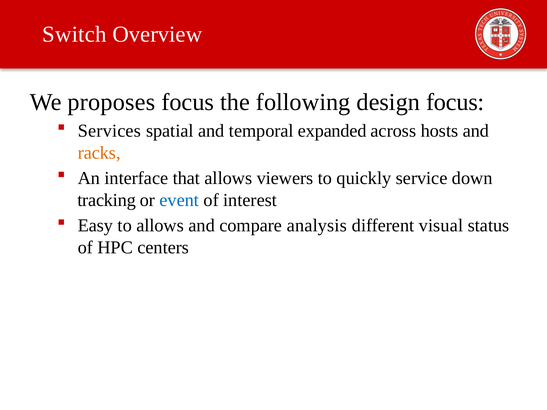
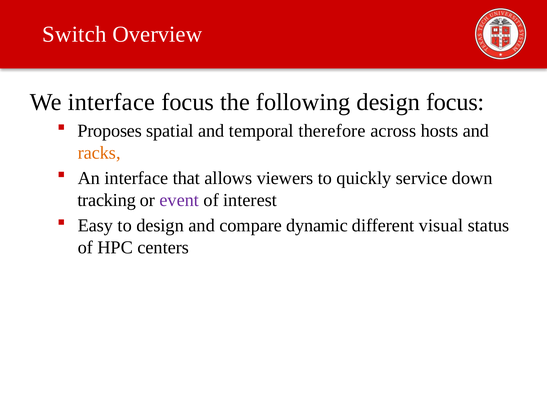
We proposes: proposes -> interface (111, 102)
Services: Services -> Proposes (110, 131)
expanded: expanded -> therefore (332, 131)
event colour: blue -> purple (179, 200)
to allows: allows -> design (160, 226)
analysis: analysis -> dynamic (317, 226)
